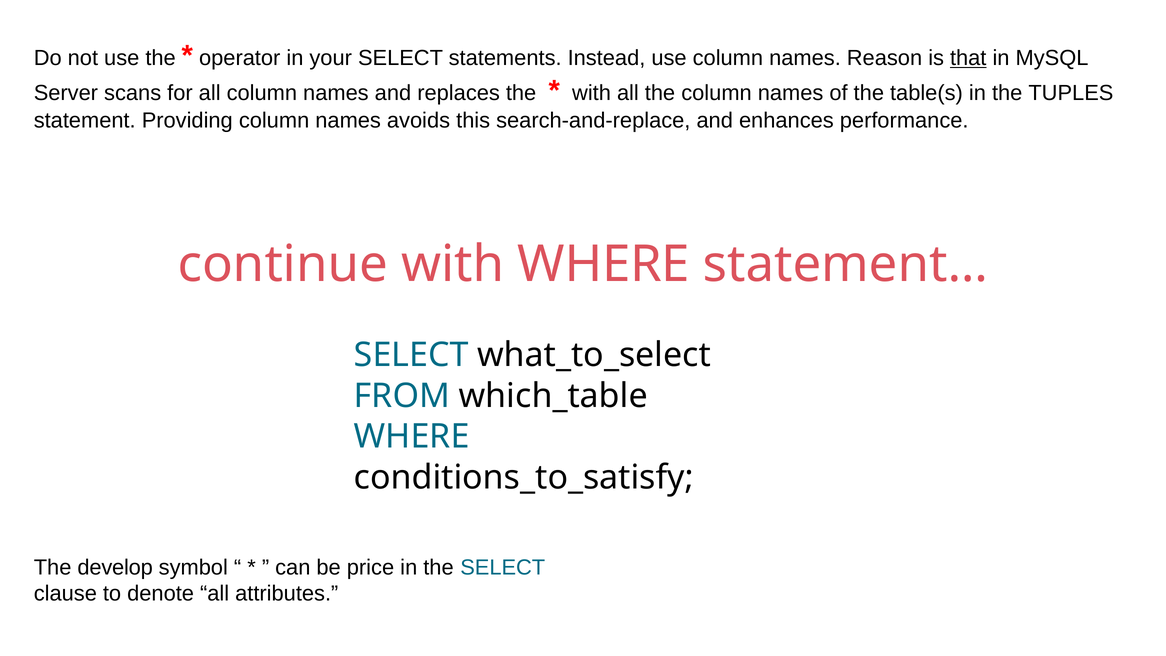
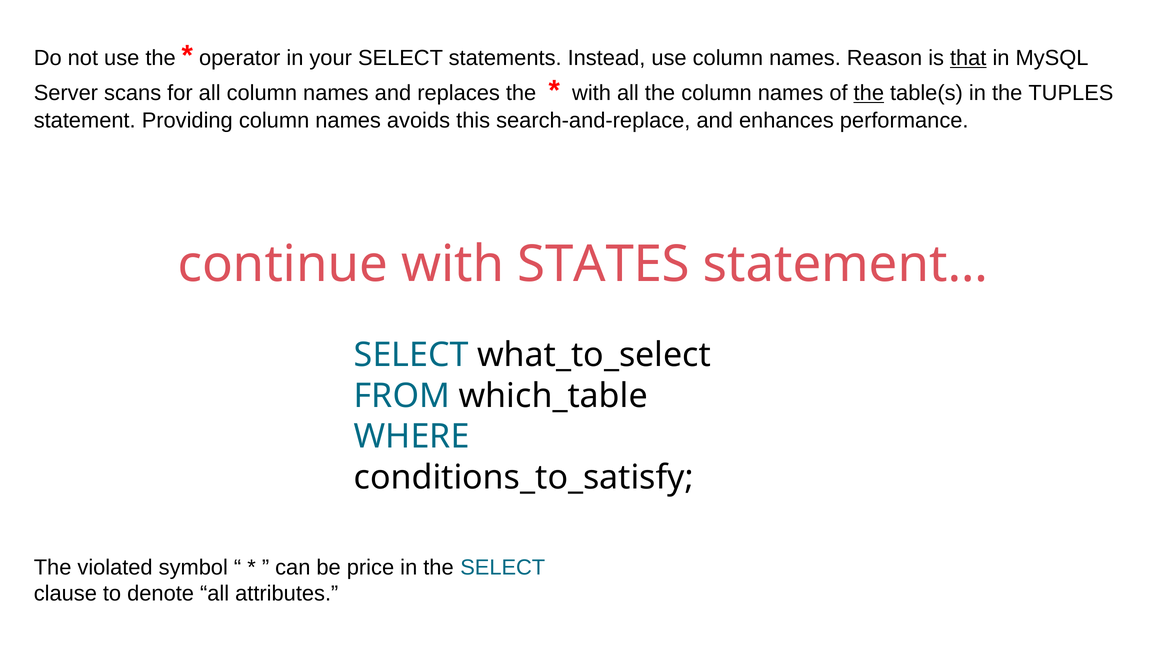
the underline: none -> present (869, 93)
with WHERE: WHERE -> STATES (604, 264)
develop: develop -> violated (115, 567)
